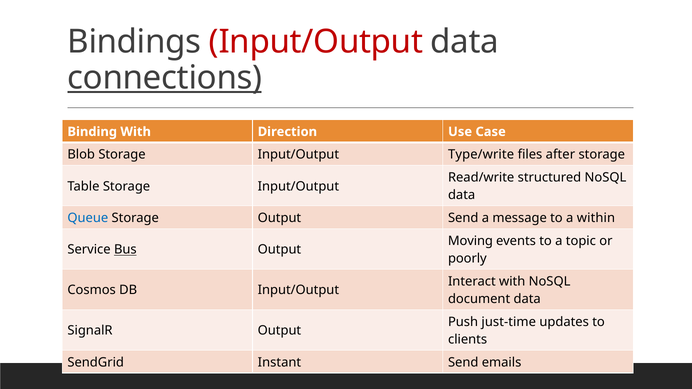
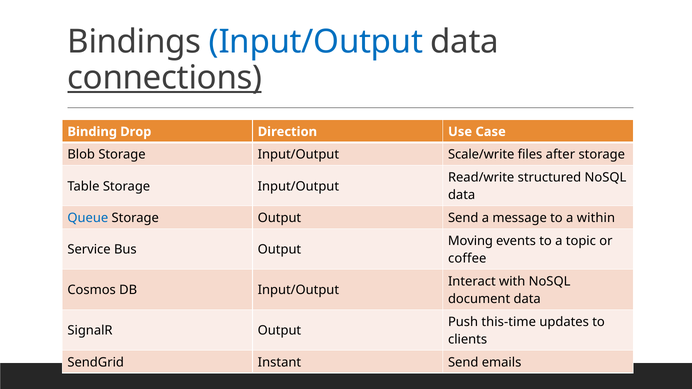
Input/Output colour: red -> blue (316, 42)
Binding With: With -> Drop (136, 132)
Type/write: Type/write -> Scale/write (481, 155)
Bus underline: present -> none (125, 250)
poorly: poorly -> coffee (467, 259)
just-time: just-time -> this-time (509, 322)
